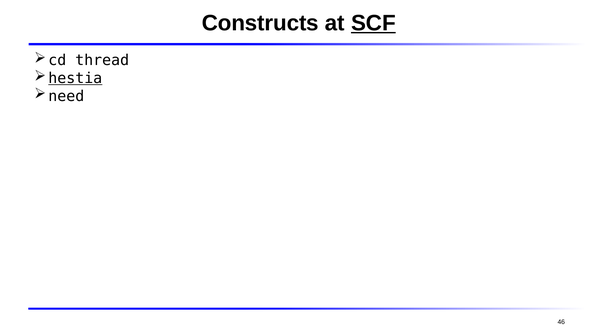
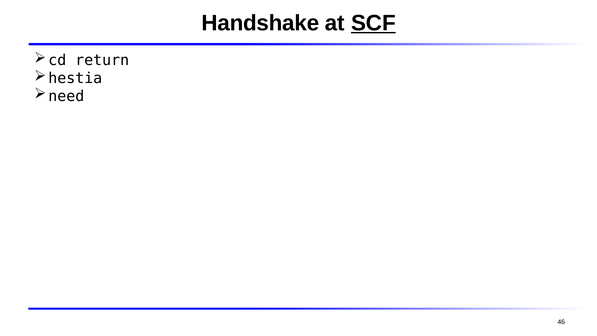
Constructs: Constructs -> Handshake (260, 23)
thread: thread -> return (102, 60)
hestia underline: present -> none (75, 78)
